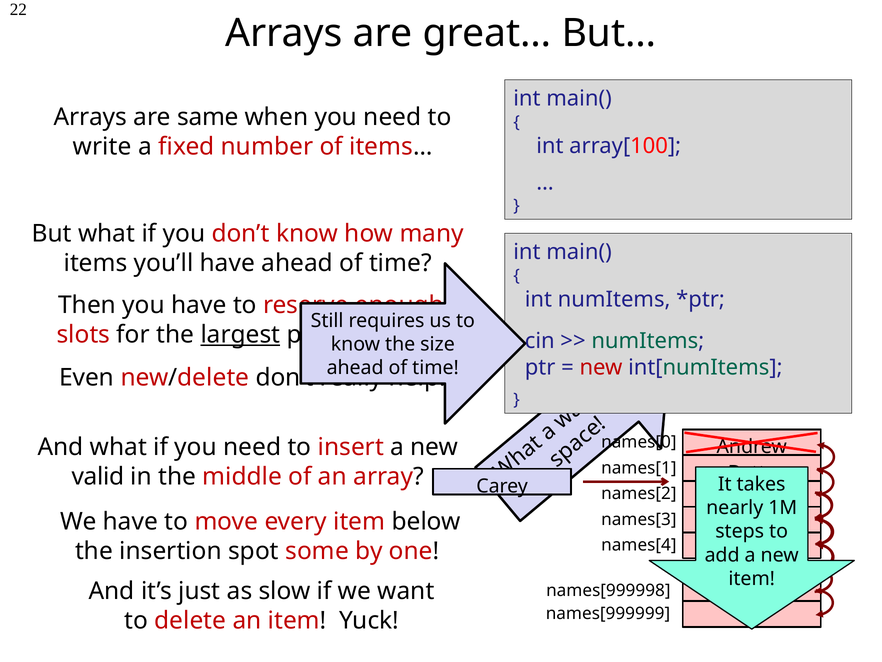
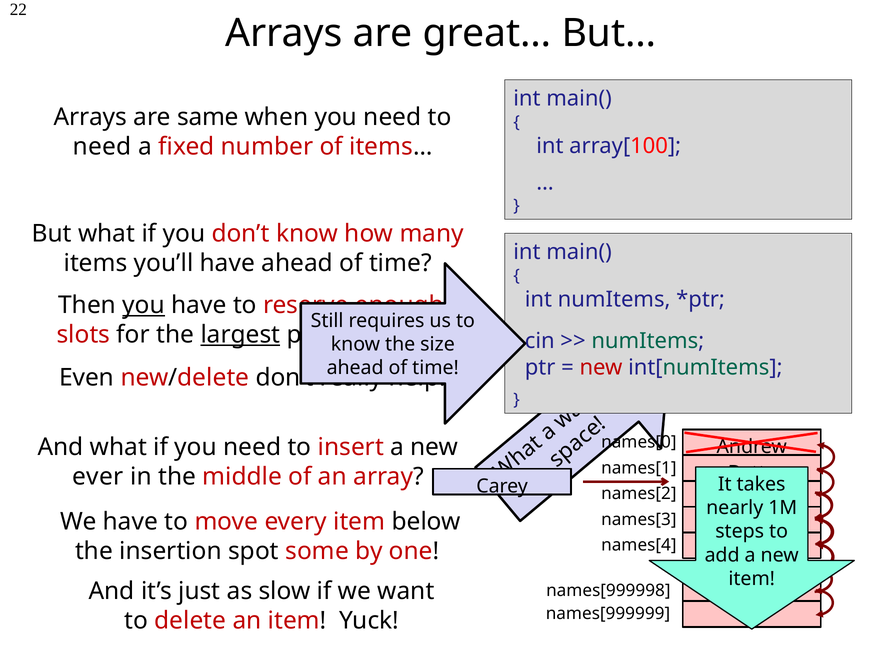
write: write -> need (102, 146)
you underline: none -> present (144, 305)
valid: valid -> ever (98, 476)
